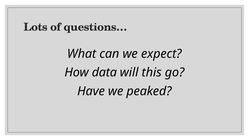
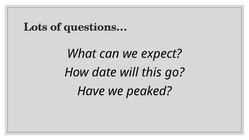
data: data -> date (104, 72)
